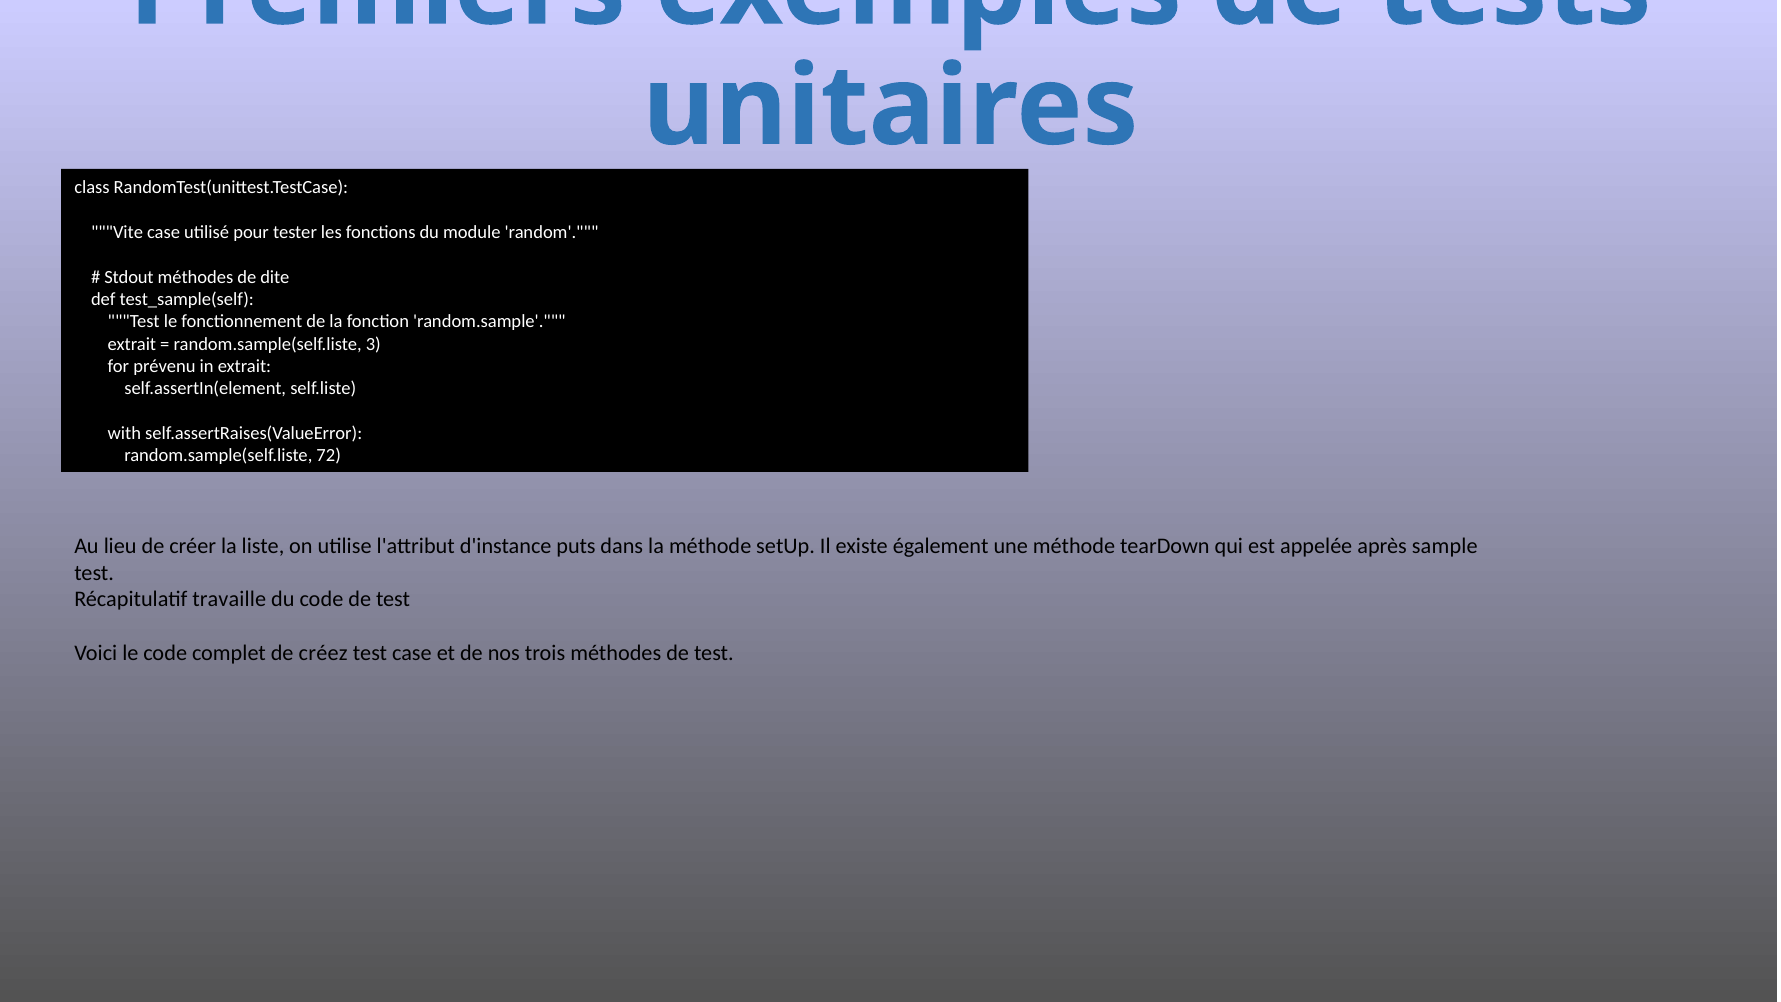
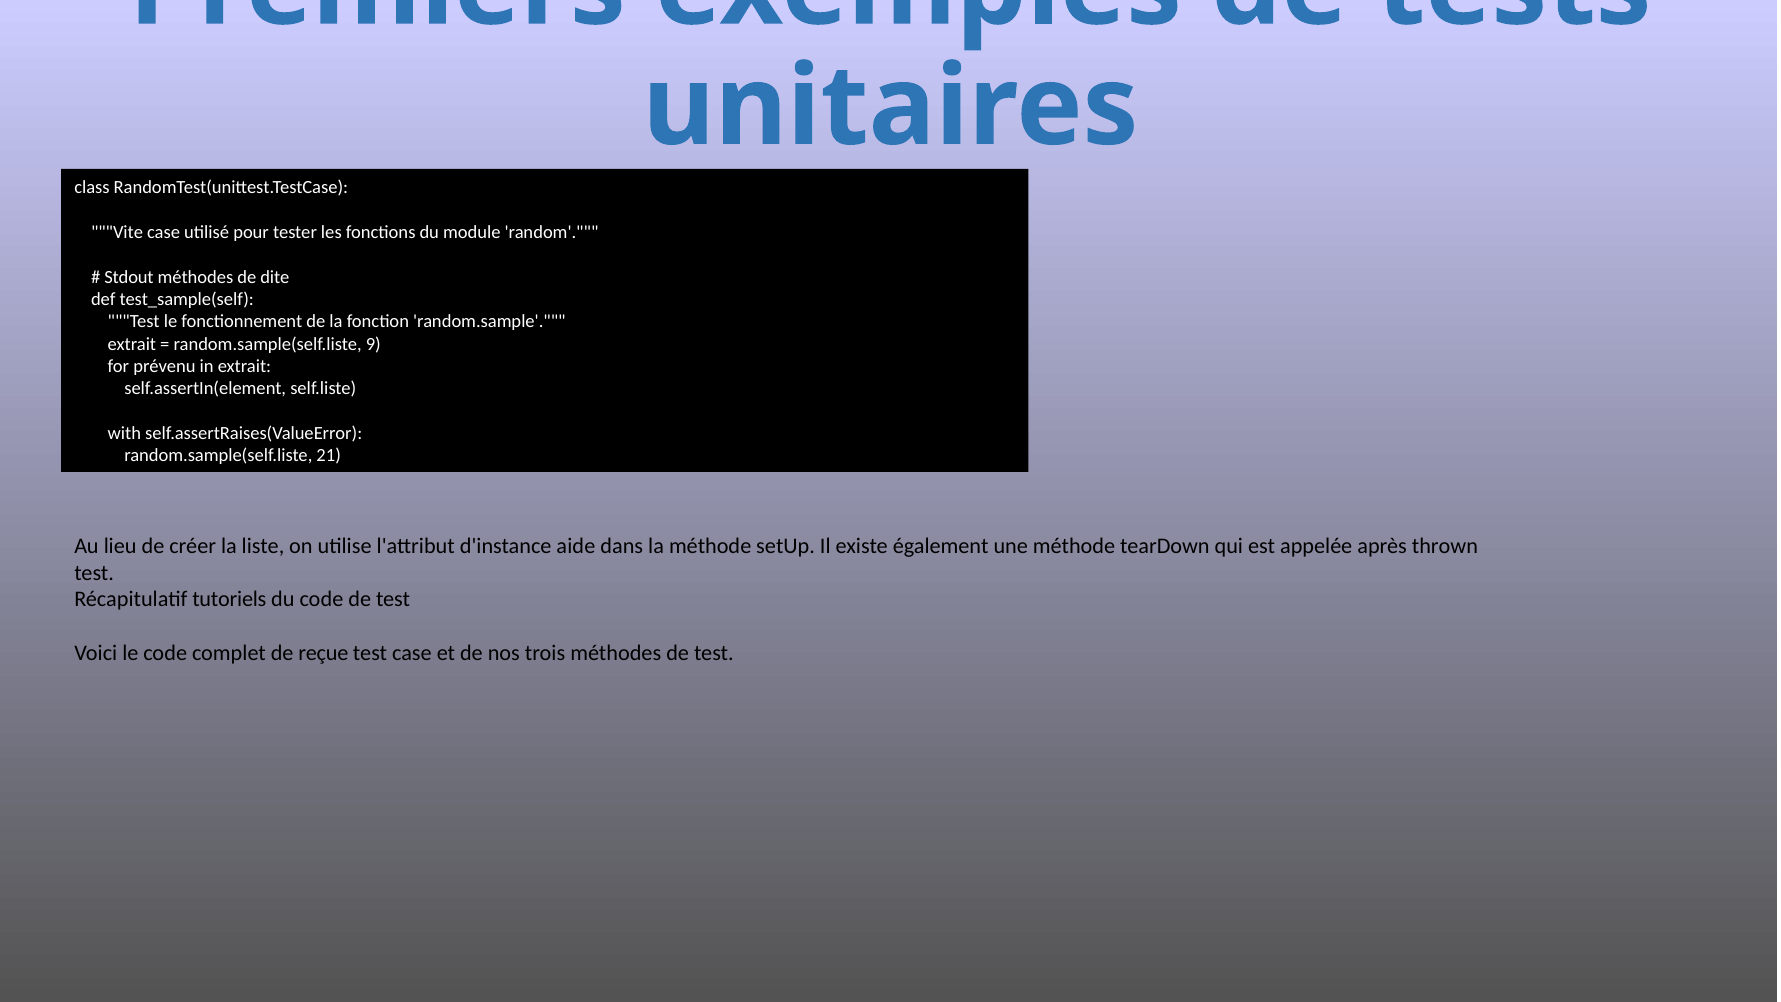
3: 3 -> 9 (373, 344)
72: 72 -> 21 (329, 455)
puts: puts -> aide (576, 546)
sample: sample -> thrown (1445, 546)
travaille: travaille -> tutoriels (229, 599)
créez: créez -> reçue (323, 653)
